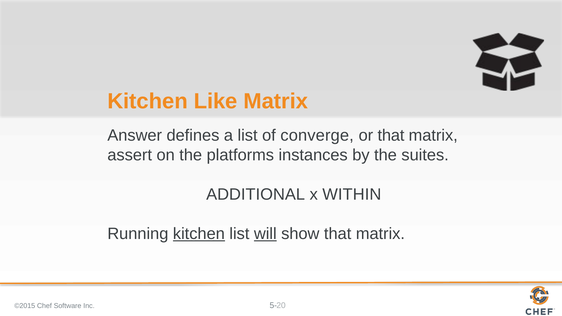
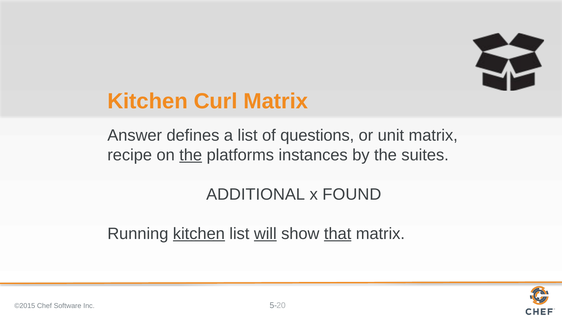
Like: Like -> Curl (216, 101)
converge: converge -> questions (317, 135)
or that: that -> unit (391, 135)
assert: assert -> recipe (130, 155)
the underline: none -> present (191, 155)
WITHIN: WITHIN -> FOUND (352, 194)
that underline: none -> present (338, 234)
